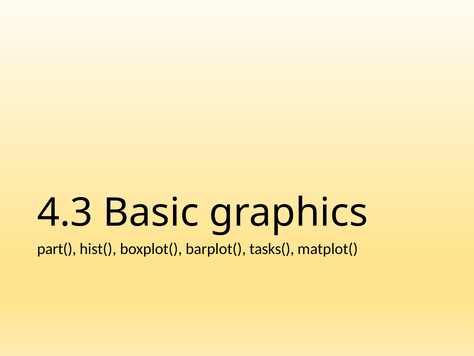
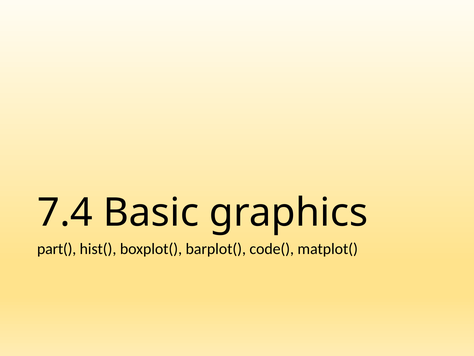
4.3: 4.3 -> 7.4 (65, 213)
tasks(: tasks( -> code( (272, 249)
